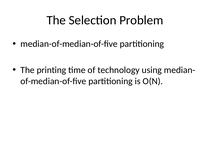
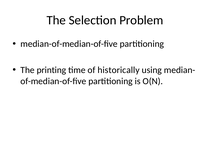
technology: technology -> historically (119, 70)
